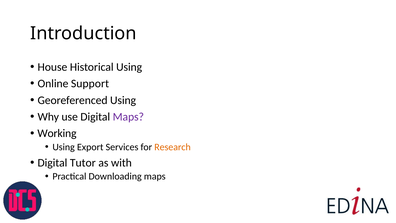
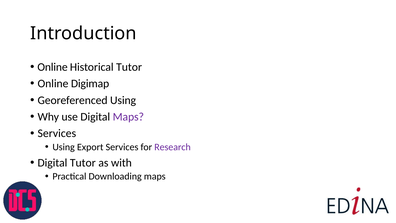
House: House -> Online (53, 67)
Historical Using: Using -> Tutor (129, 67)
Support: Support -> Digimap (90, 84)
Working: Working -> Services (57, 133)
Research colour: orange -> purple (173, 147)
